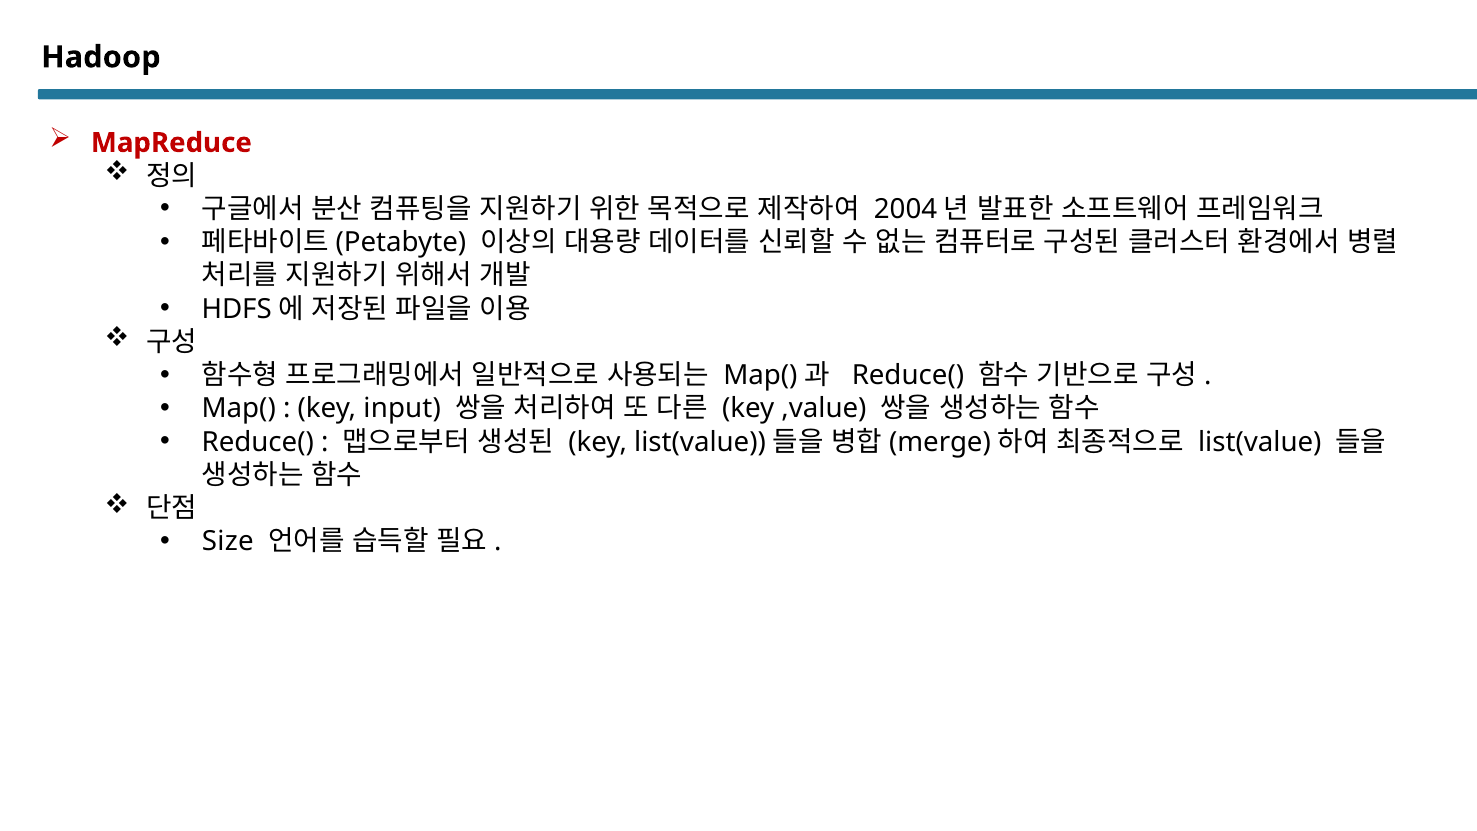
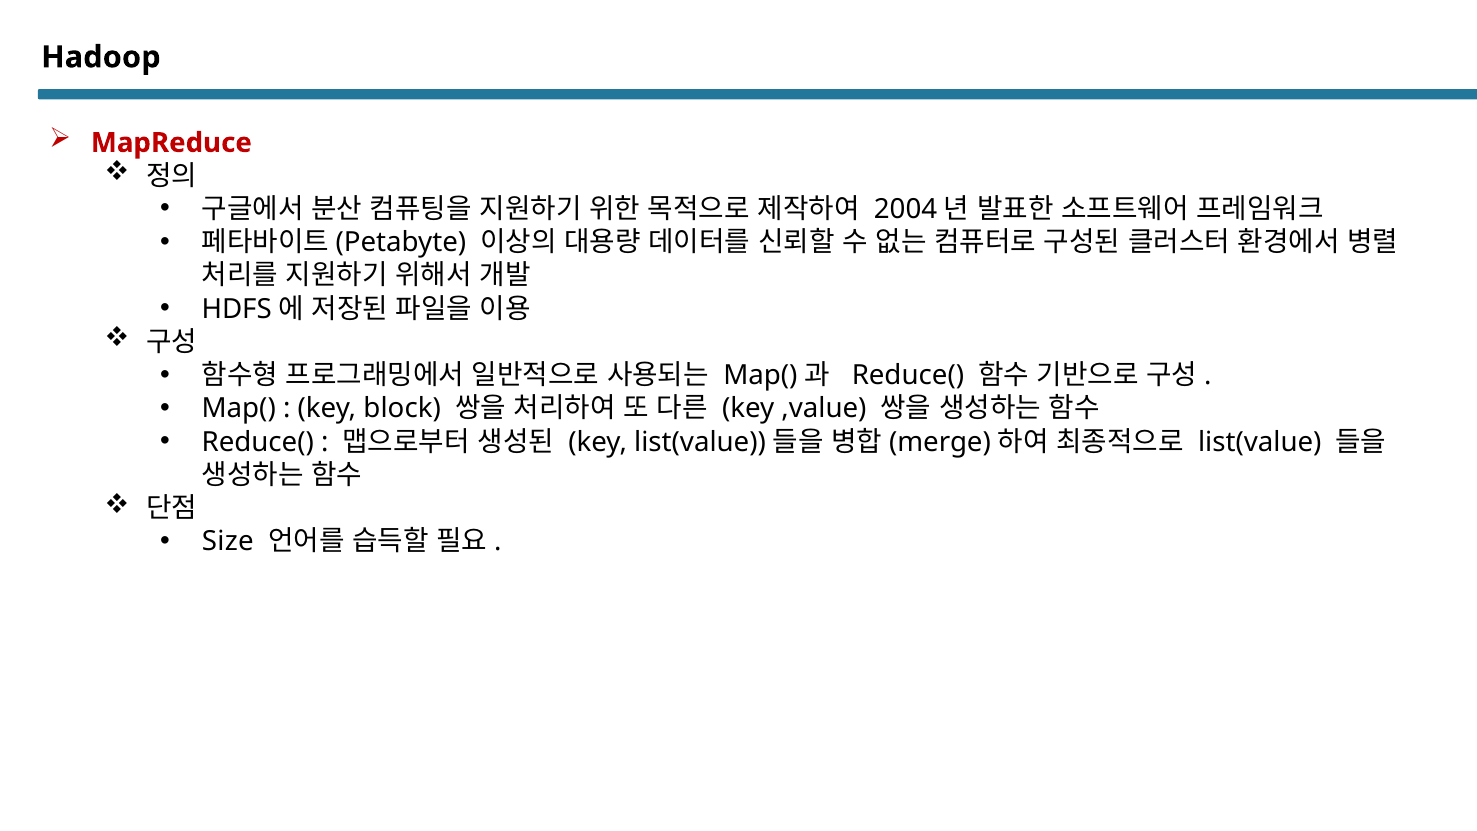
input: input -> block (402, 409)
